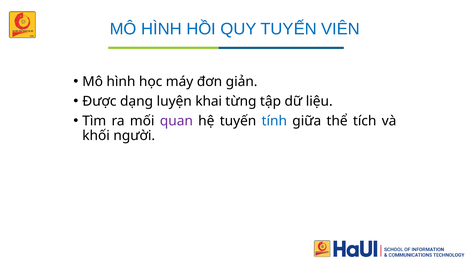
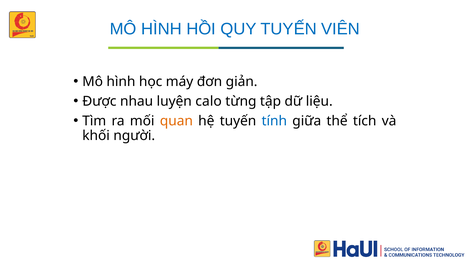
dạng: dạng -> nhau (137, 101)
khai: khai -> calo (209, 101)
quan colour: purple -> orange (176, 121)
